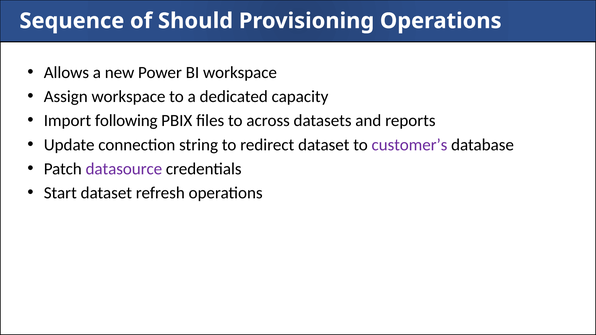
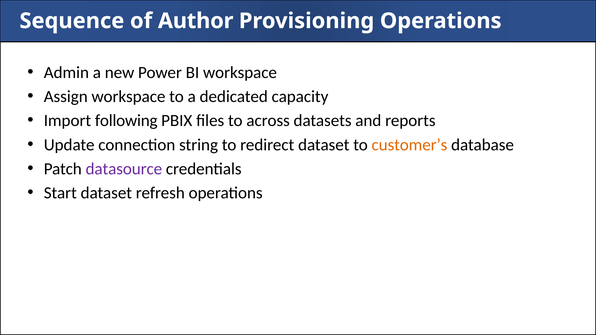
Should: Should -> Author (196, 21)
Allows: Allows -> Admin (66, 72)
customer’s colour: purple -> orange (409, 145)
